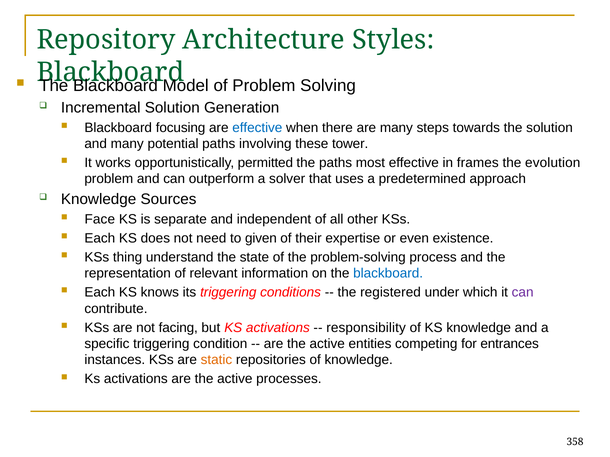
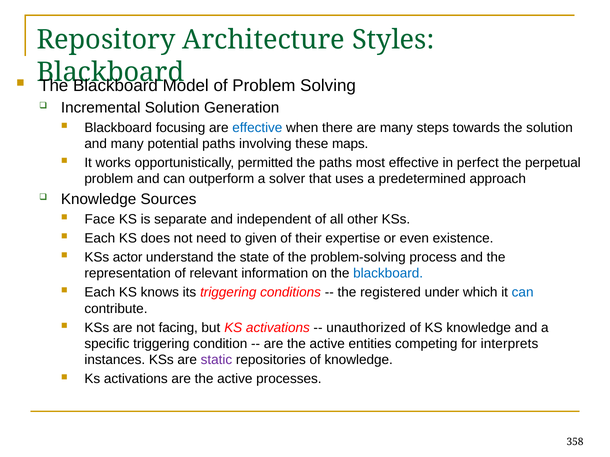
tower: tower -> maps (350, 144)
frames: frames -> perfect (478, 163)
evolution: evolution -> perpetual (553, 163)
thing: thing -> actor (128, 257)
can colour: purple -> blue (523, 293)
responsibility: responsibility -> unauthorized (366, 328)
entrances: entrances -> interprets (509, 344)
static colour: orange -> purple (216, 360)
